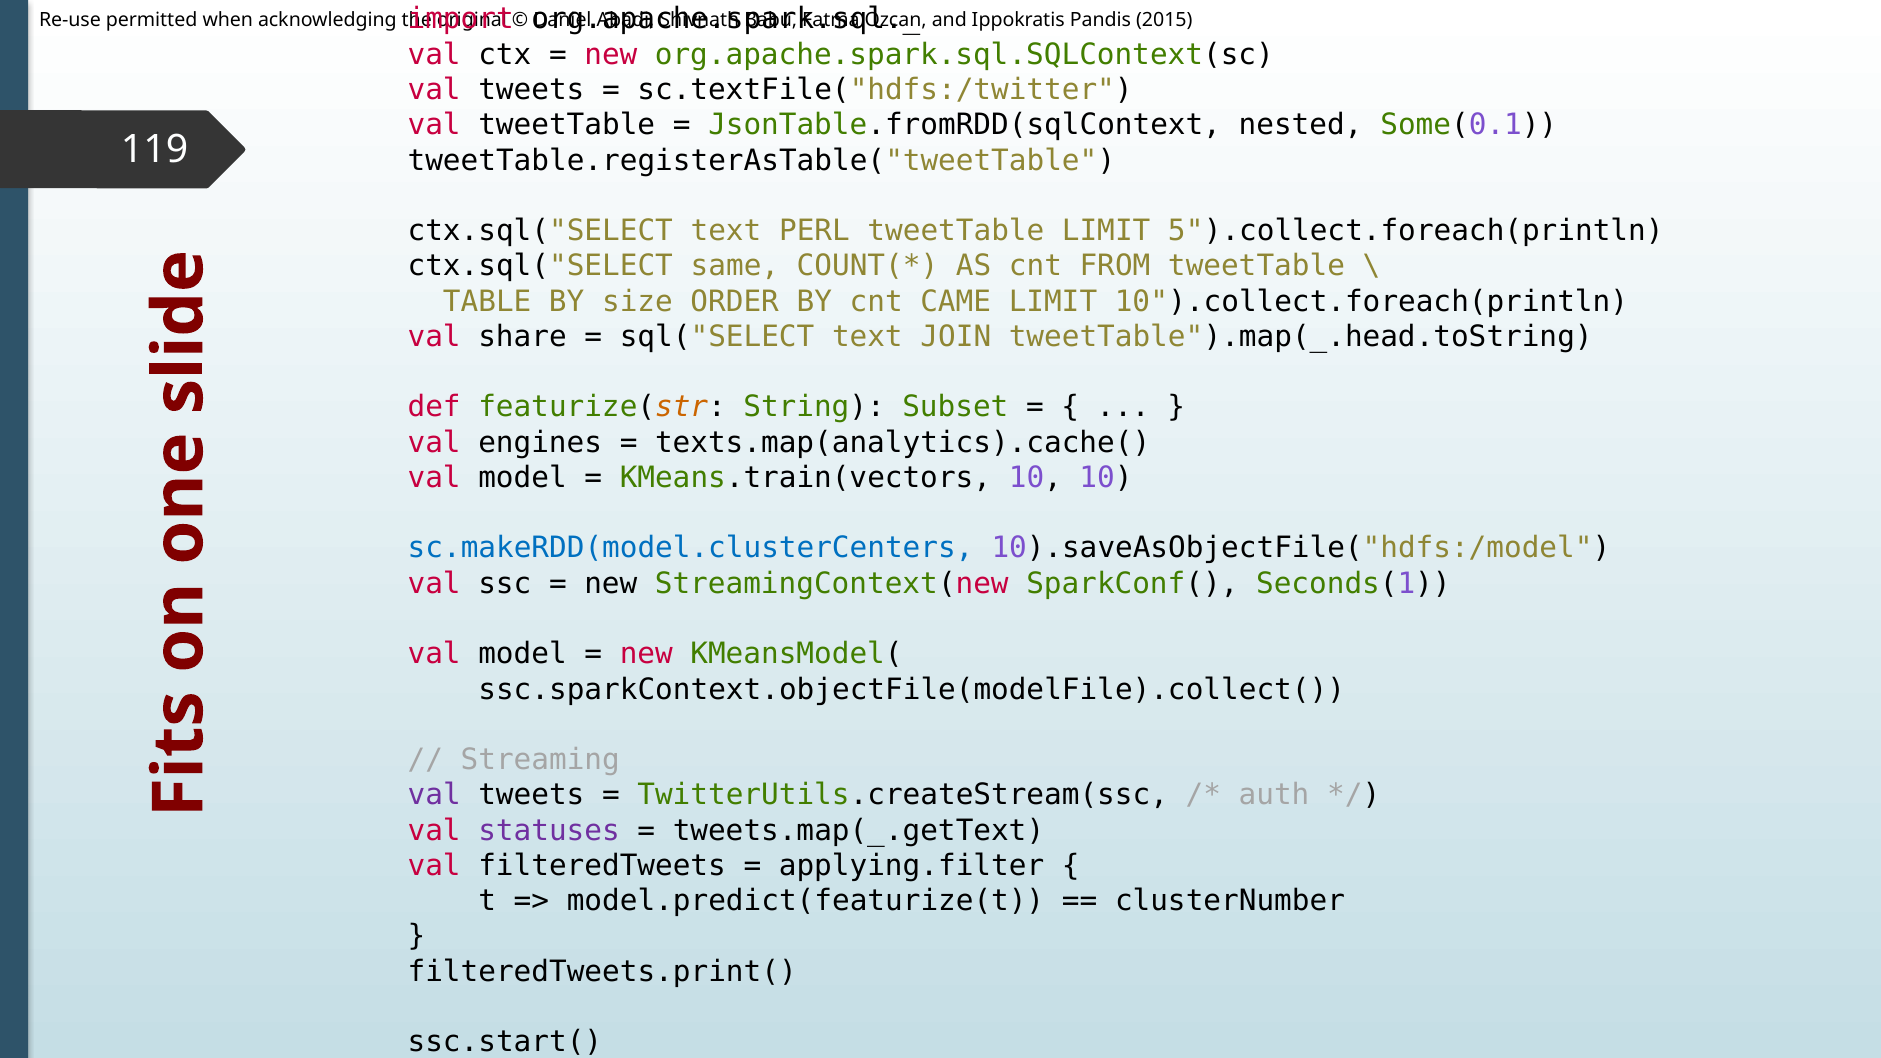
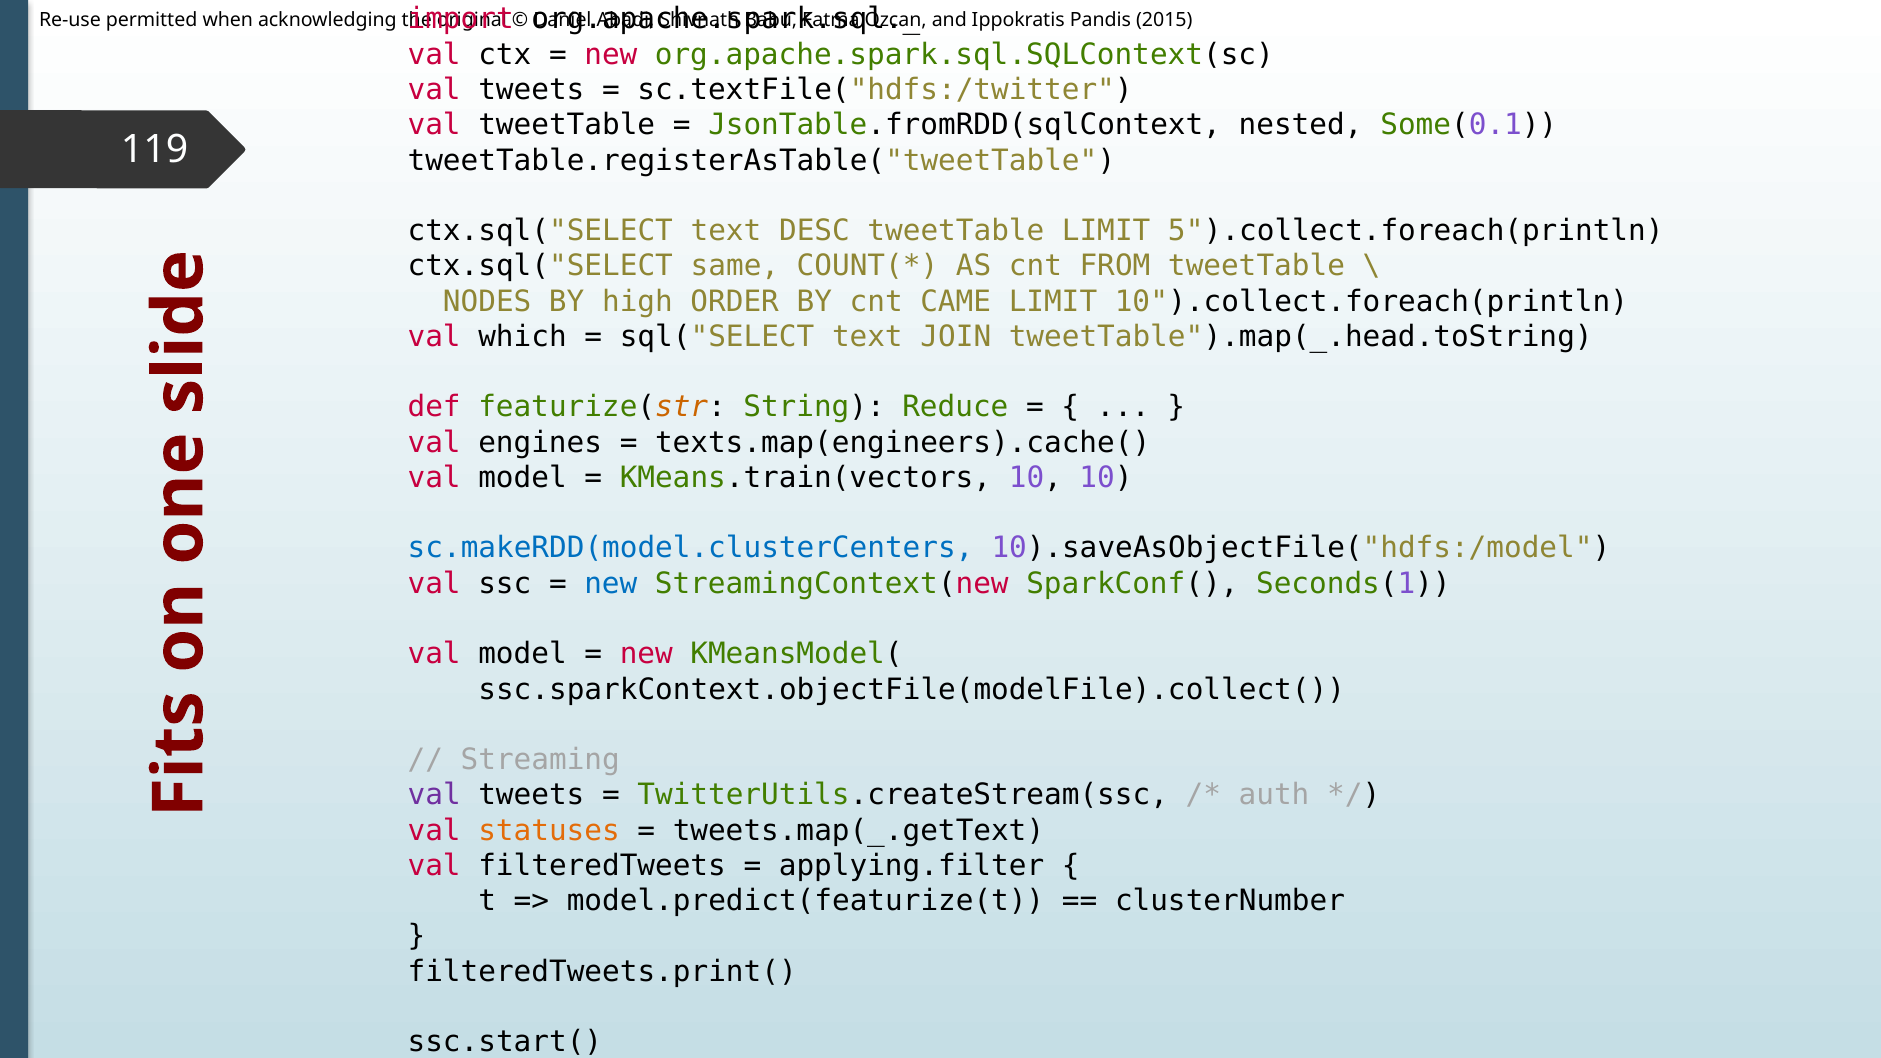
PERL: PERL -> DESC (814, 231)
TABLE: TABLE -> NODES (487, 301)
size: size -> high (637, 301)
share: share -> which (523, 337)
Subset: Subset -> Reduce (955, 407)
texts.map(analytics).cache(: texts.map(analytics).cache( -> texts.map(engineers).cache( (903, 443)
new colour: black -> blue (611, 584)
statuses colour: purple -> orange (549, 830)
